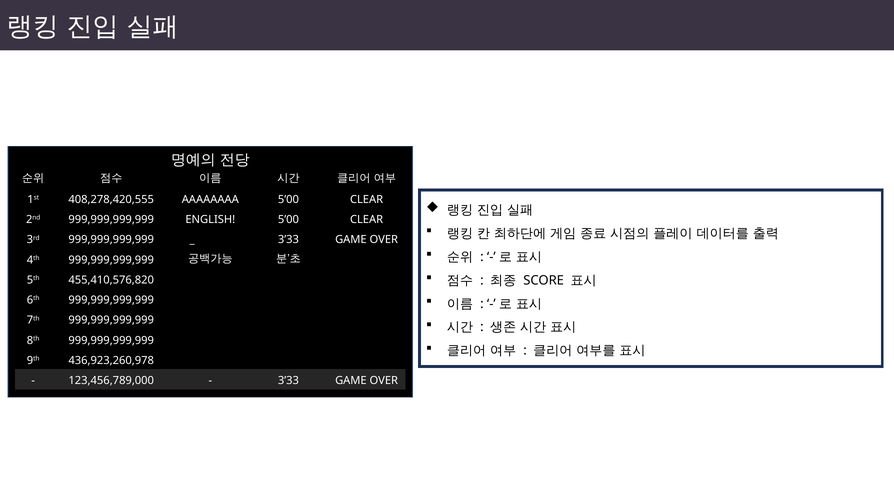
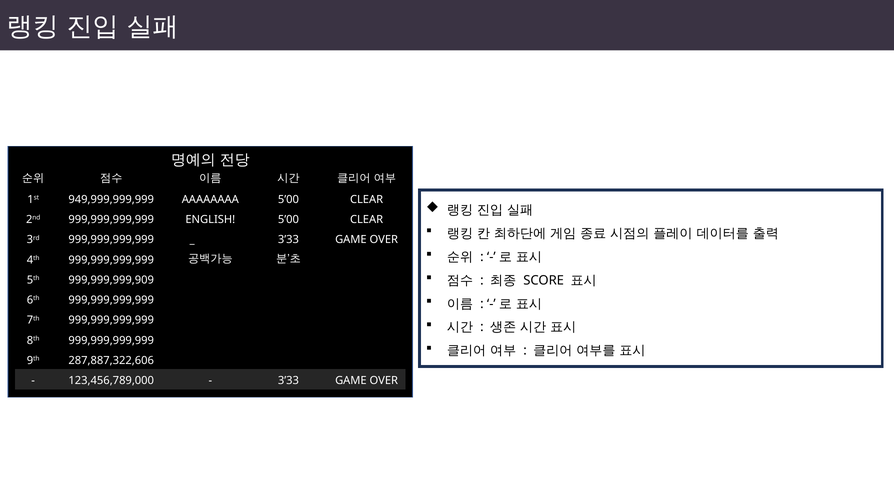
408,278,420,555: 408,278,420,555 -> 949,999,999,999 (111, 199)
455,410,576,820: 455,410,576,820 -> 999,999,999,909 (111, 280)
436,923,260,978: 436,923,260,978 -> 287,887,322,606 (111, 360)
